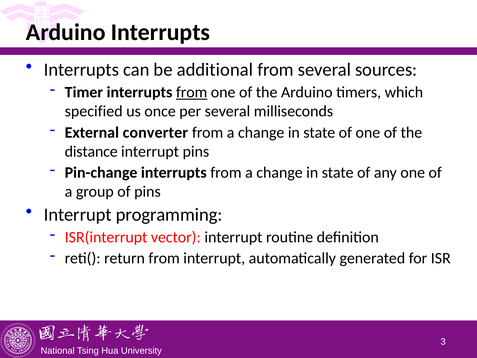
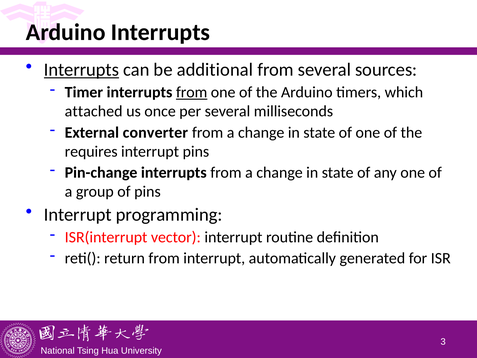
Interrupts underline: none -> present (81, 70)
specified: specified -> attached (94, 111)
distance: distance -> requires (91, 151)
